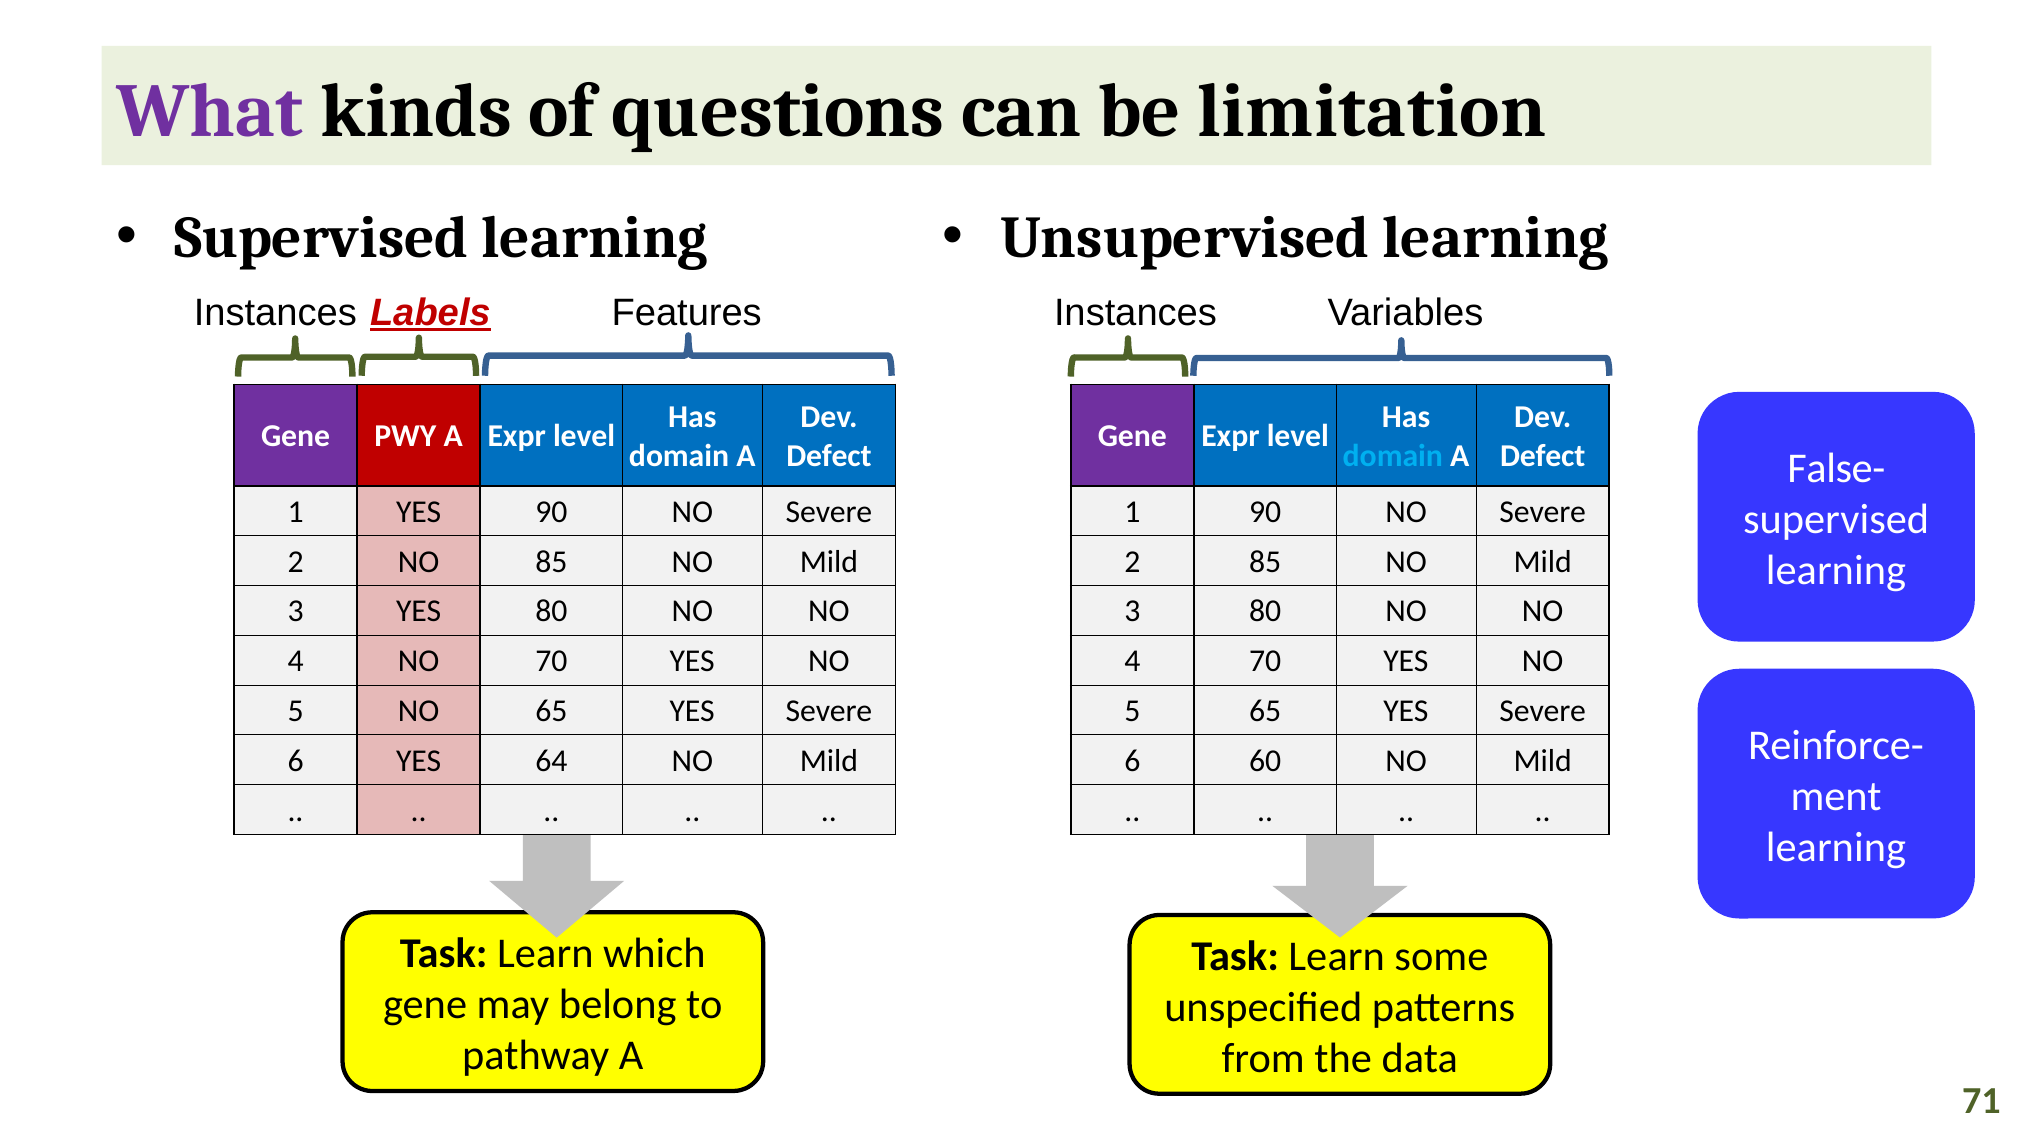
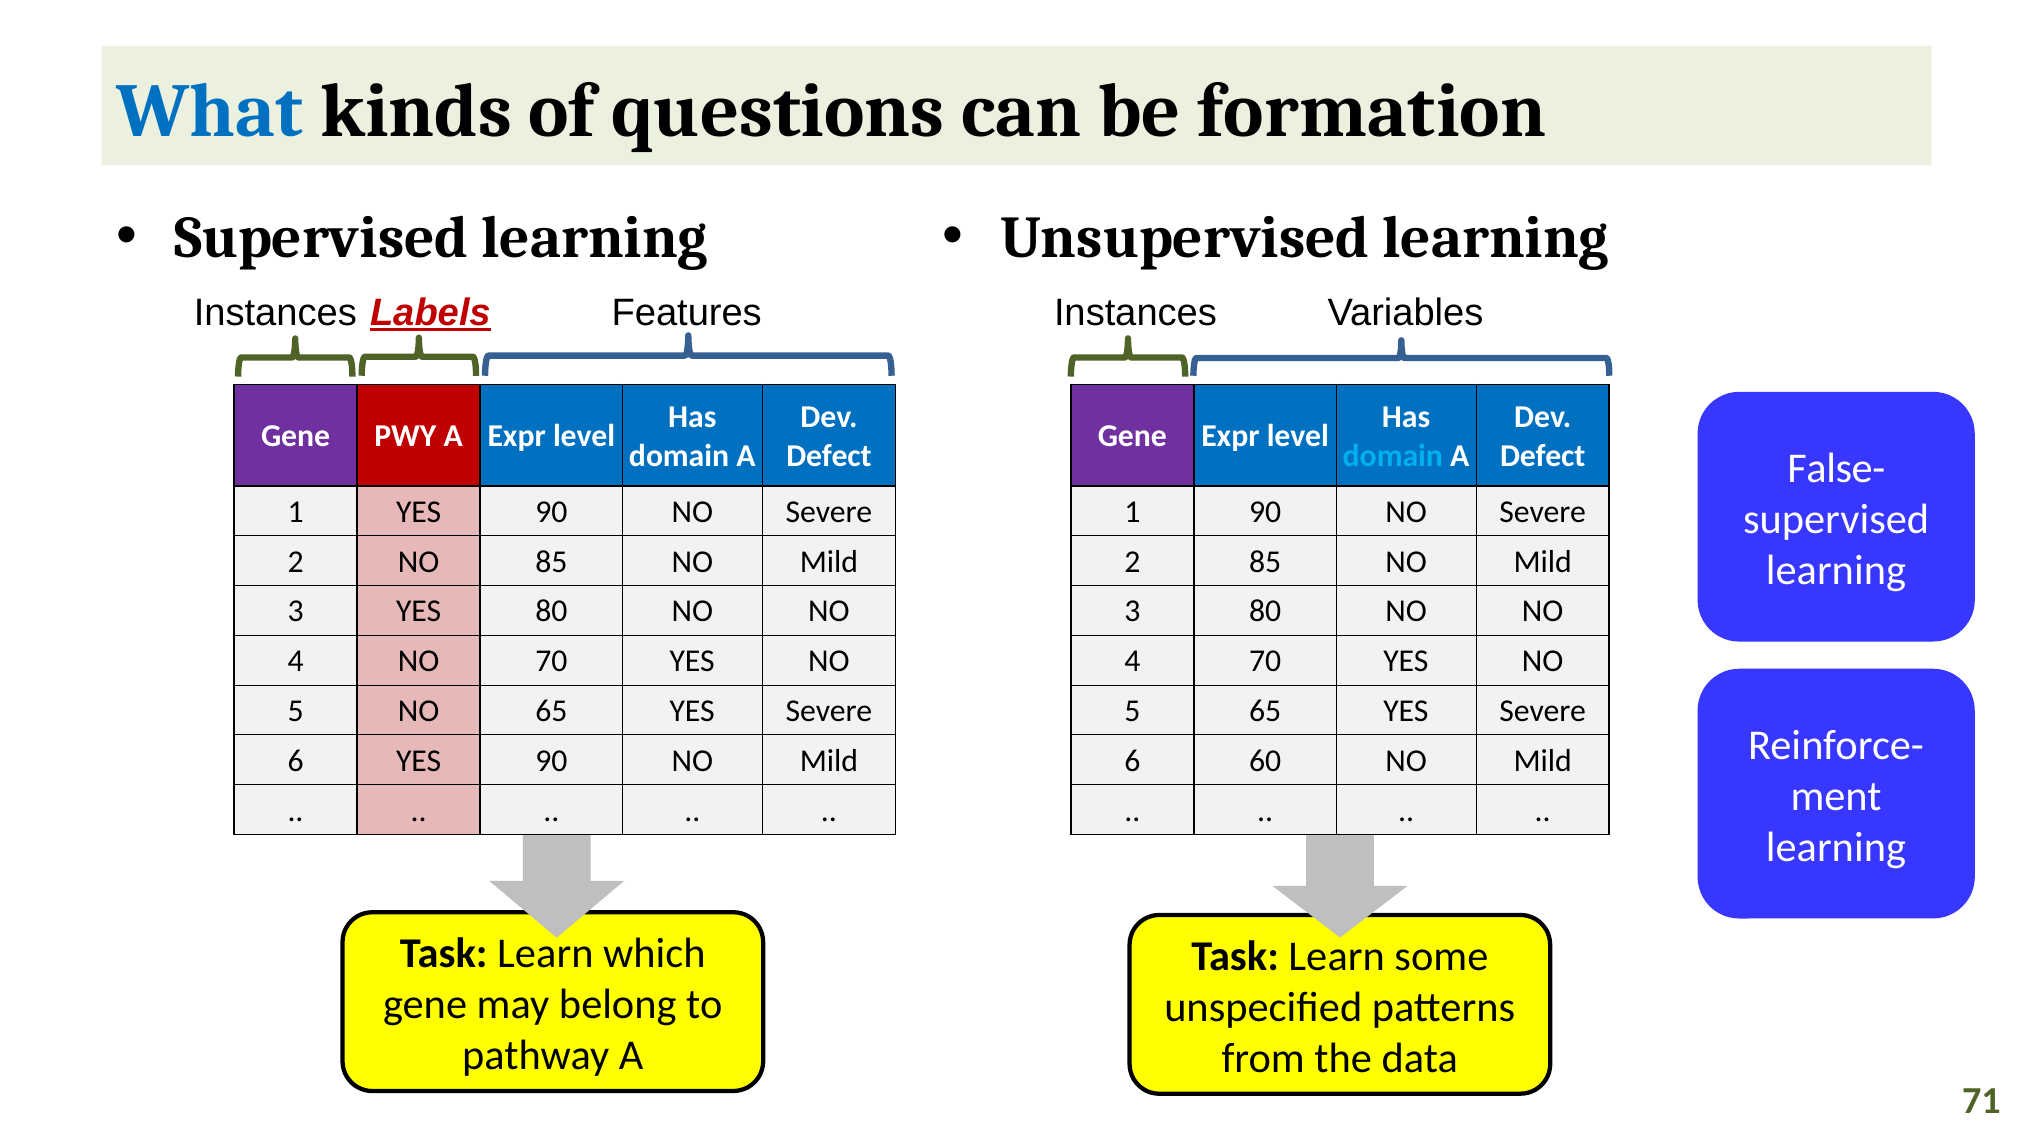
What colour: purple -> blue (210, 111)
limitation: limitation -> formation (1372, 111)
6 YES 64: 64 -> 90 (551, 760)
